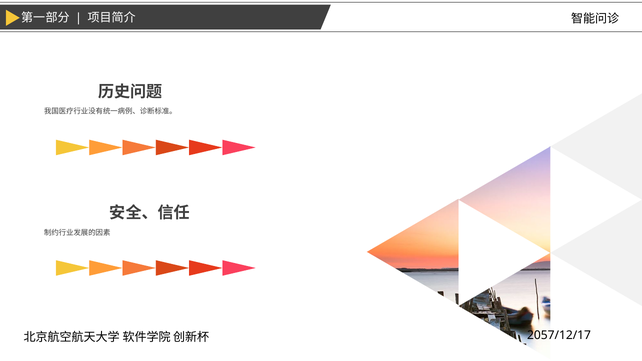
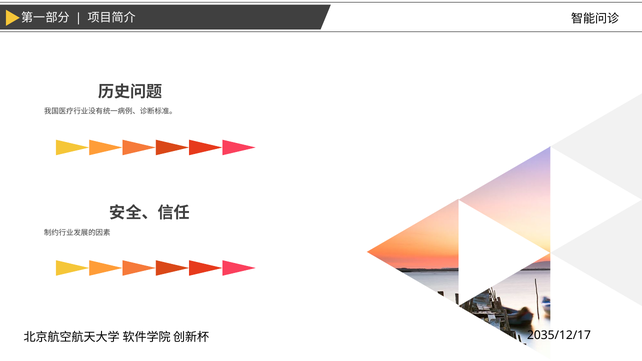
2057/12/17: 2057/12/17 -> 2035/12/17 (559, 335)
